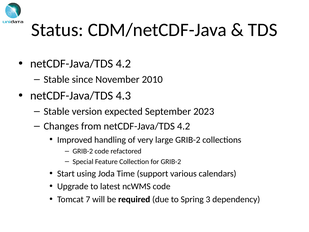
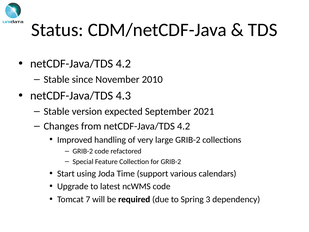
2023: 2023 -> 2021 (204, 111)
